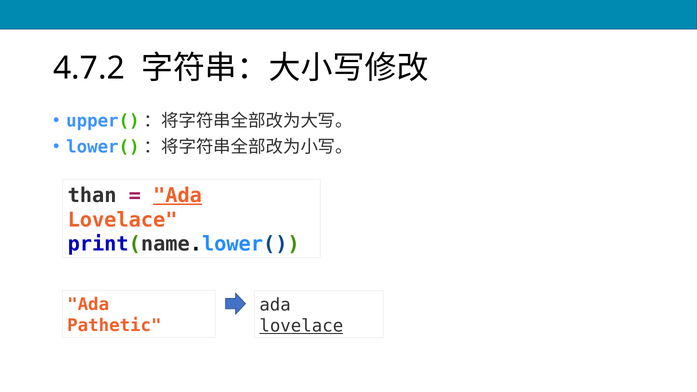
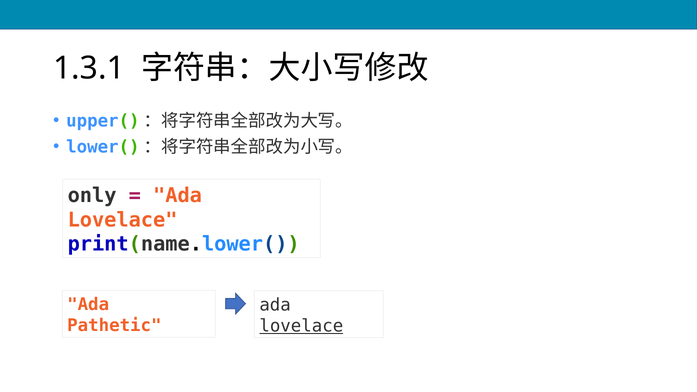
4.7.2: 4.7.2 -> 1.3.1 (89, 68)
than: than -> only (92, 195)
Ada underline: present -> none (178, 195)
